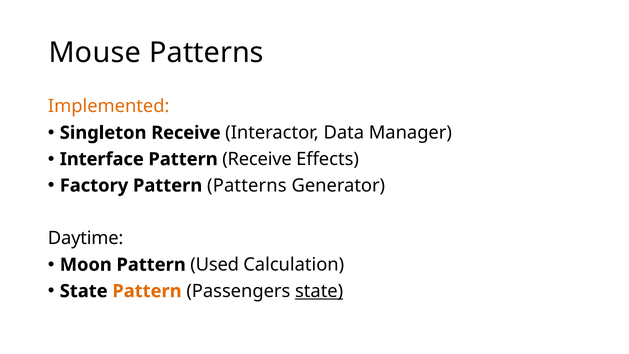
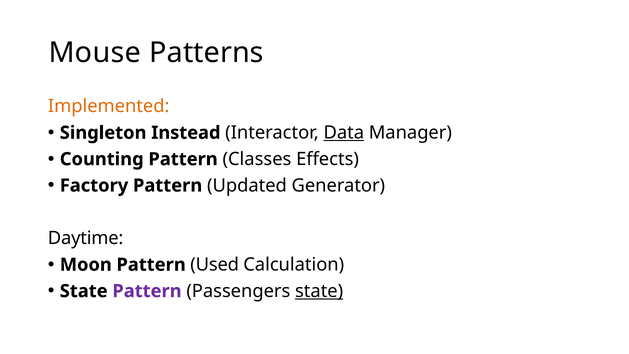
Singleton Receive: Receive -> Instead (186, 133)
Data underline: none -> present (344, 133)
Interface: Interface -> Counting (102, 159)
Pattern Receive: Receive -> Classes (257, 159)
Pattern Patterns: Patterns -> Updated (247, 185)
Pattern colour: orange -> purple (147, 291)
